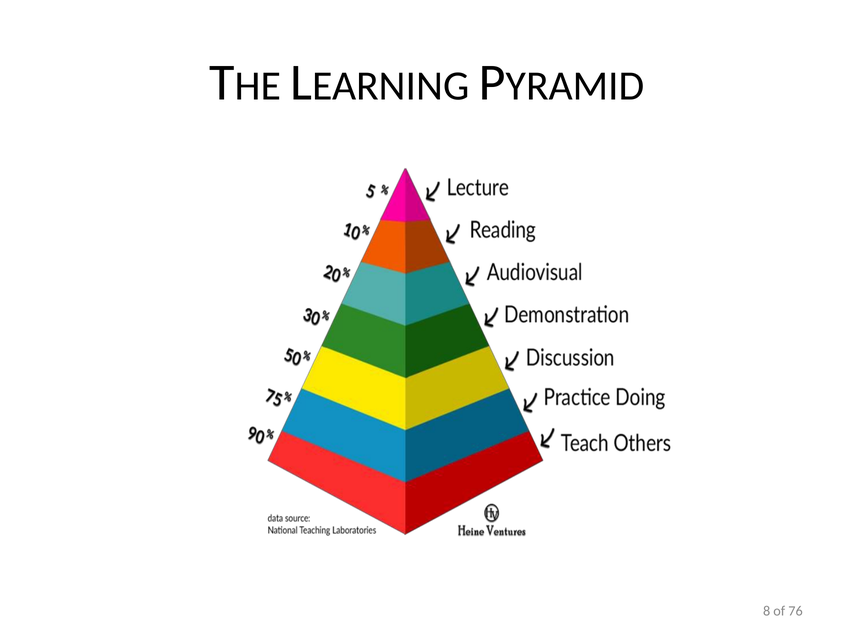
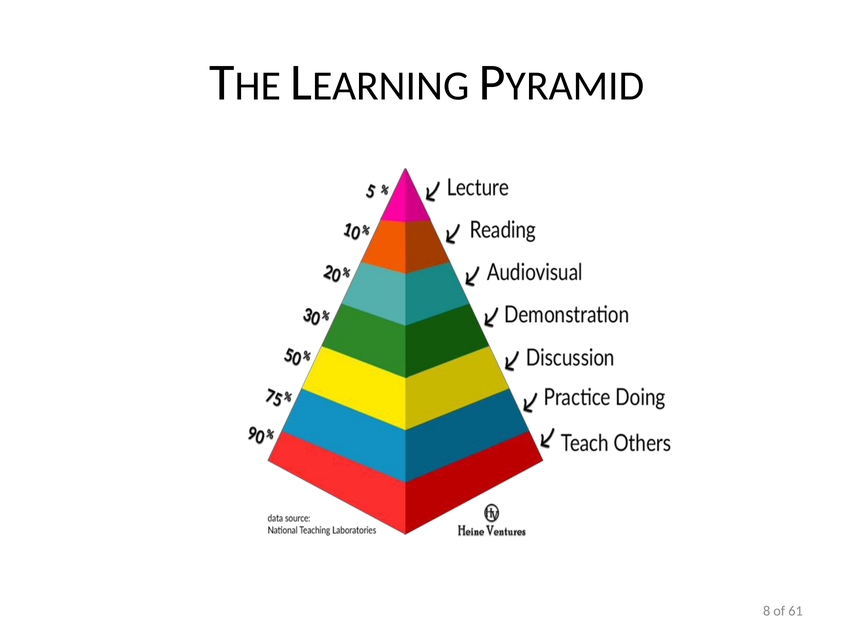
76: 76 -> 61 (796, 612)
